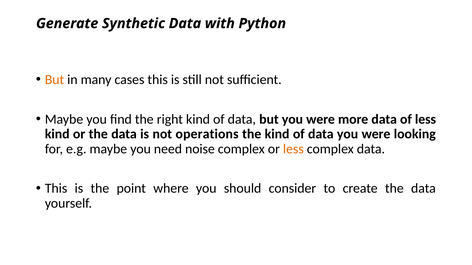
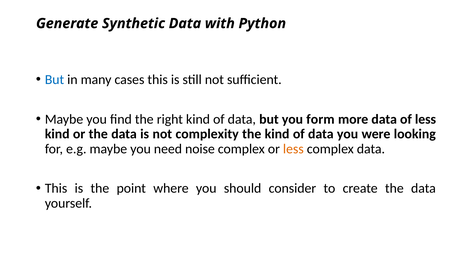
But colour: orange -> blue (54, 80)
but you were: were -> form (320, 119)
operations: operations -> complexity (207, 134)
